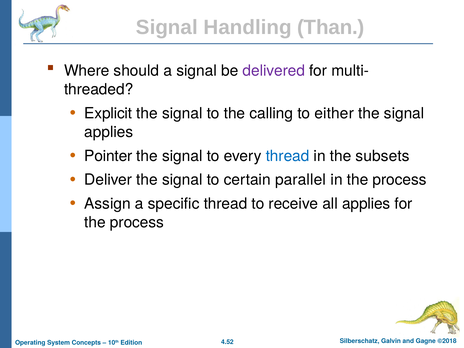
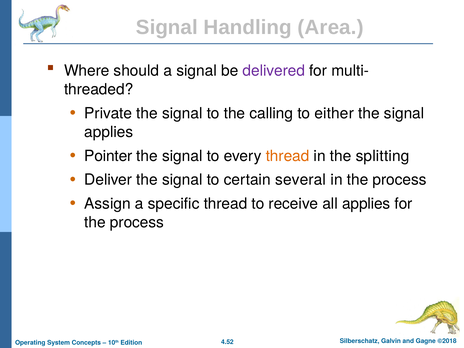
Than: Than -> Area (331, 27)
Explicit: Explicit -> Private (108, 113)
thread colour: blue -> orange (288, 156)
subsets: subsets -> splitting (383, 156)
parallel: parallel -> several (301, 180)
